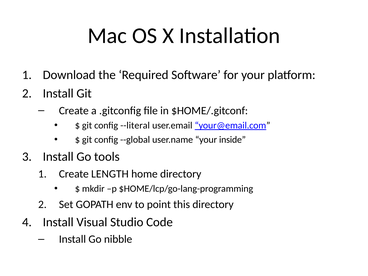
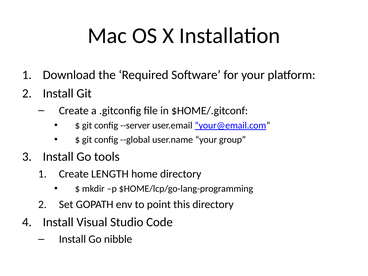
--literal: --literal -> --server (135, 125)
inside: inside -> group (232, 140)
